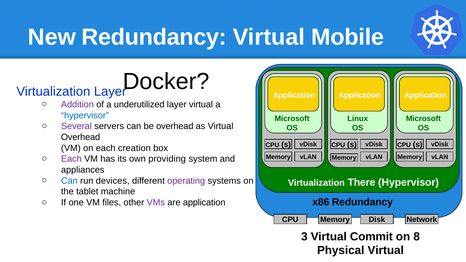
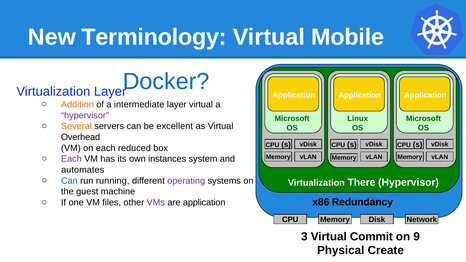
New Redundancy: Redundancy -> Terminology (154, 37)
Docker colour: black -> blue (166, 81)
Addition colour: purple -> orange (77, 105)
underutilized: underutilized -> intermediate (139, 105)
hypervisor colour: blue -> purple (85, 115)
Several colour: purple -> orange (76, 126)
be overhead: overhead -> excellent (175, 126)
creation: creation -> reduced (134, 148)
providing: providing -> instances (167, 159)
appliances: appliances -> automates (83, 170)
devices: devices -> running (113, 181)
tablet: tablet -> guest (87, 192)
8: 8 -> 9 (417, 237)
Physical Virtual: Virtual -> Create (386, 251)
